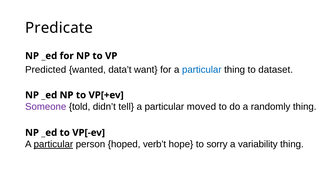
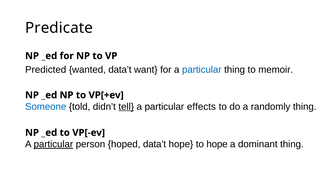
dataset: dataset -> memoir (276, 70)
Someone colour: purple -> blue (46, 106)
tell underline: none -> present (126, 106)
moved: moved -> effects (201, 106)
hoped verb’t: verb’t -> data’t (155, 144)
to sorry: sorry -> hope (217, 144)
variability: variability -> dominant (258, 144)
